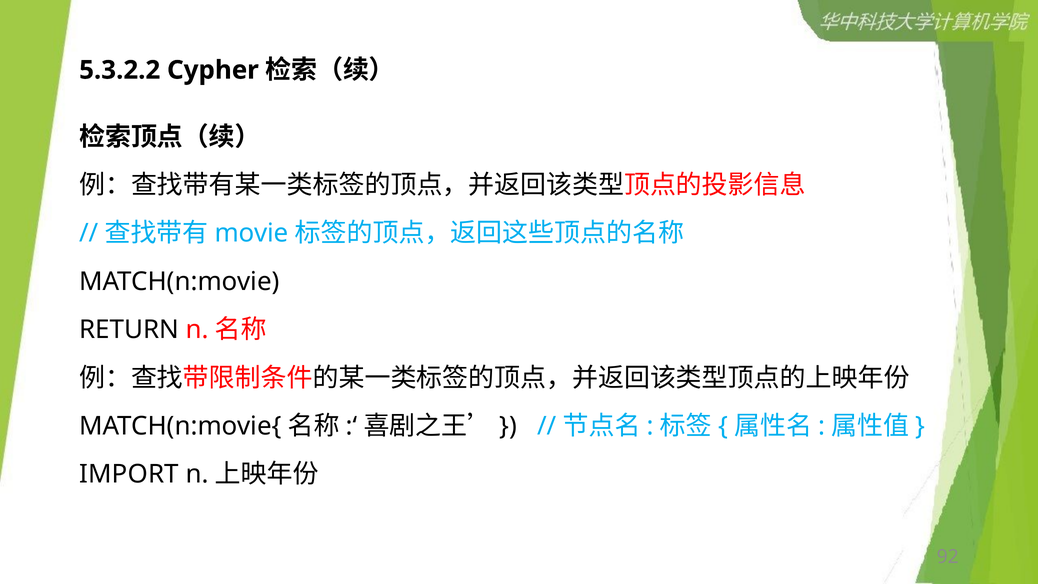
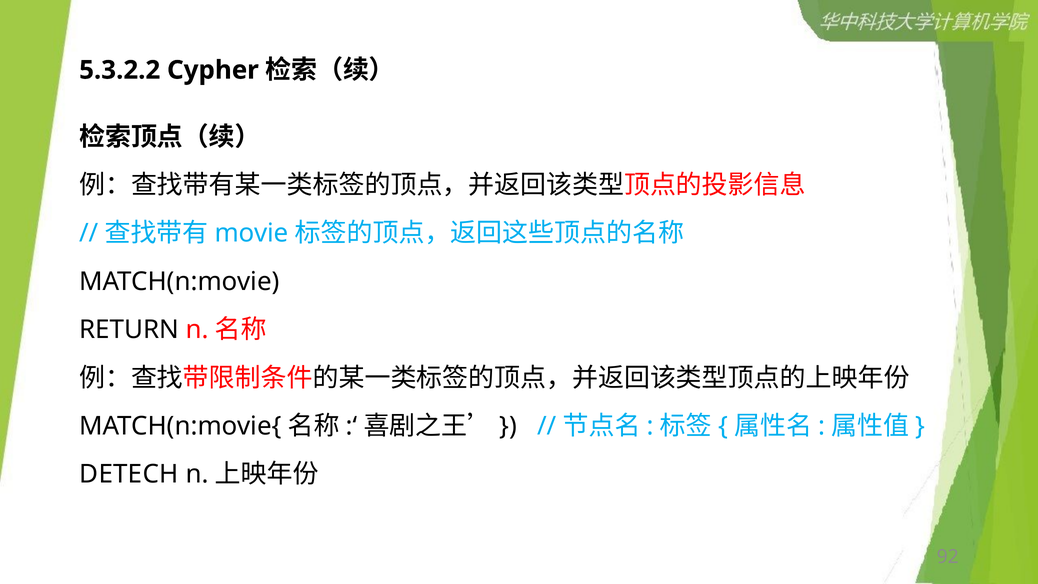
IMPORT: IMPORT -> DETECH (129, 474)
